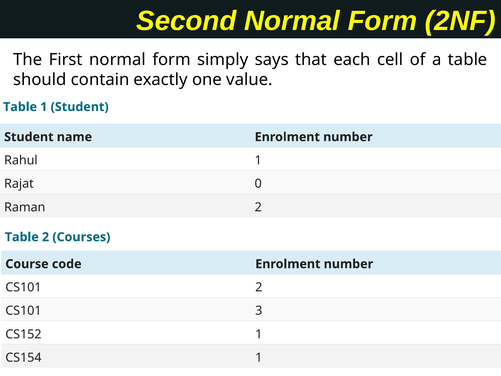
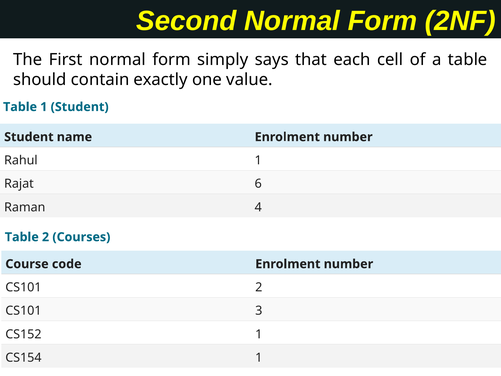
0: 0 -> 6 (258, 184)
Raman 2: 2 -> 4 (258, 207)
